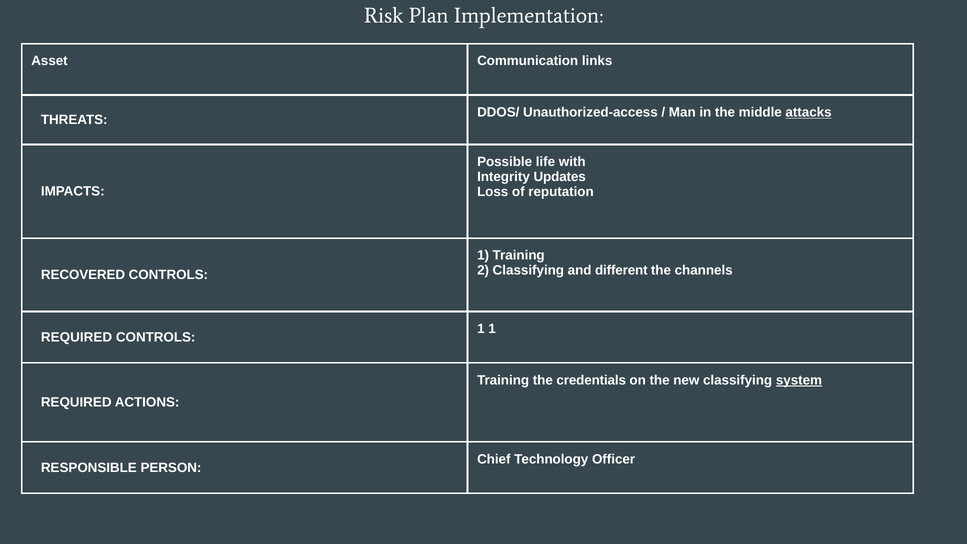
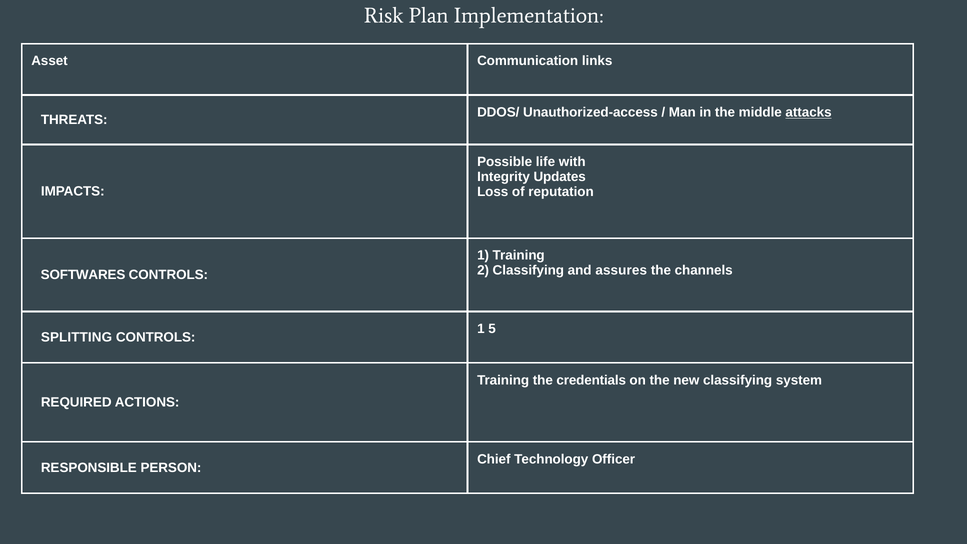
different: different -> assures (621, 270)
RECOVERED: RECOVERED -> SOFTWARES (83, 275)
1 1: 1 -> 5 (492, 329)
REQUIRED: REQUIRED -> SPLITTING (77, 337)
system underline: present -> none (799, 380)
